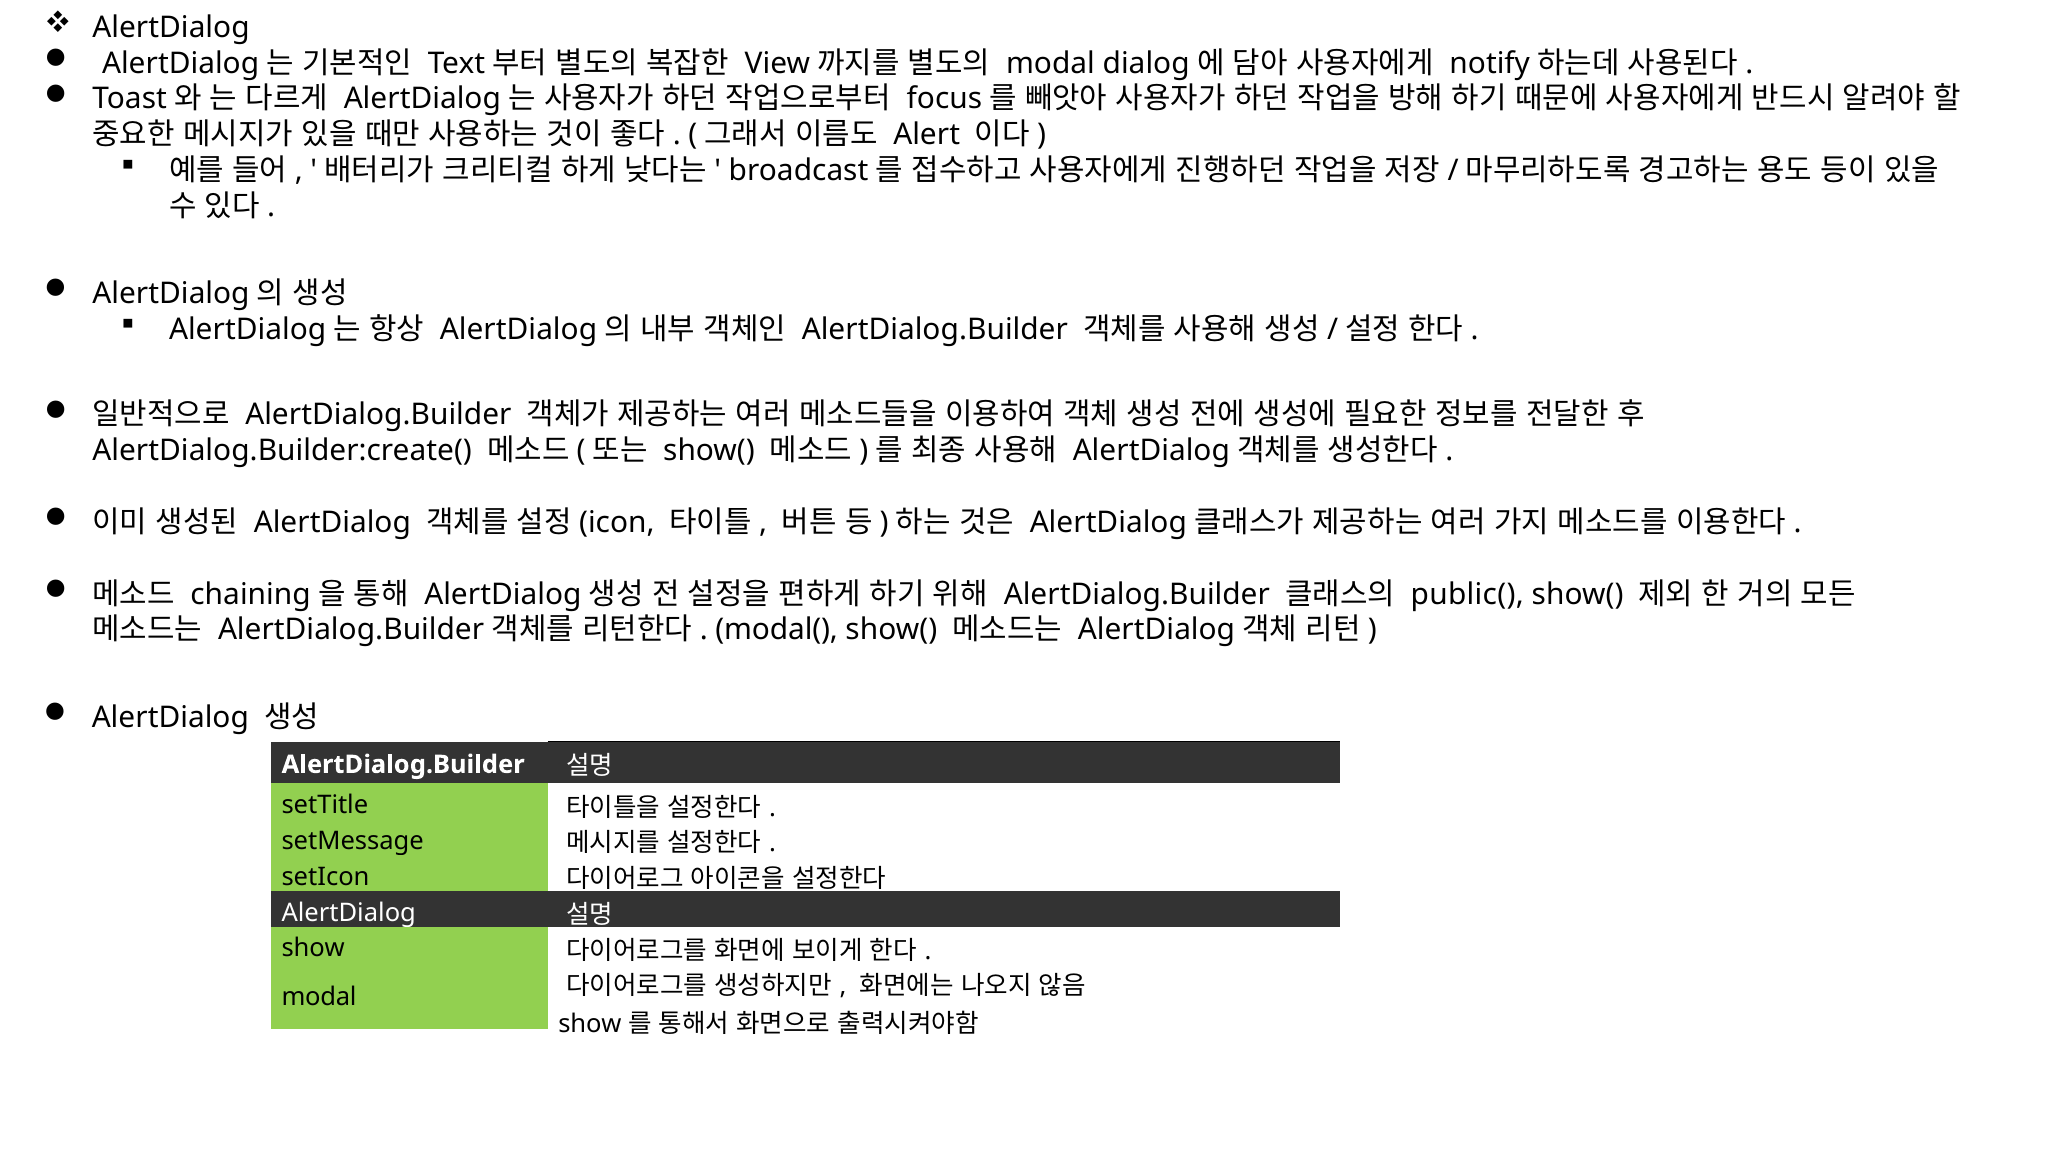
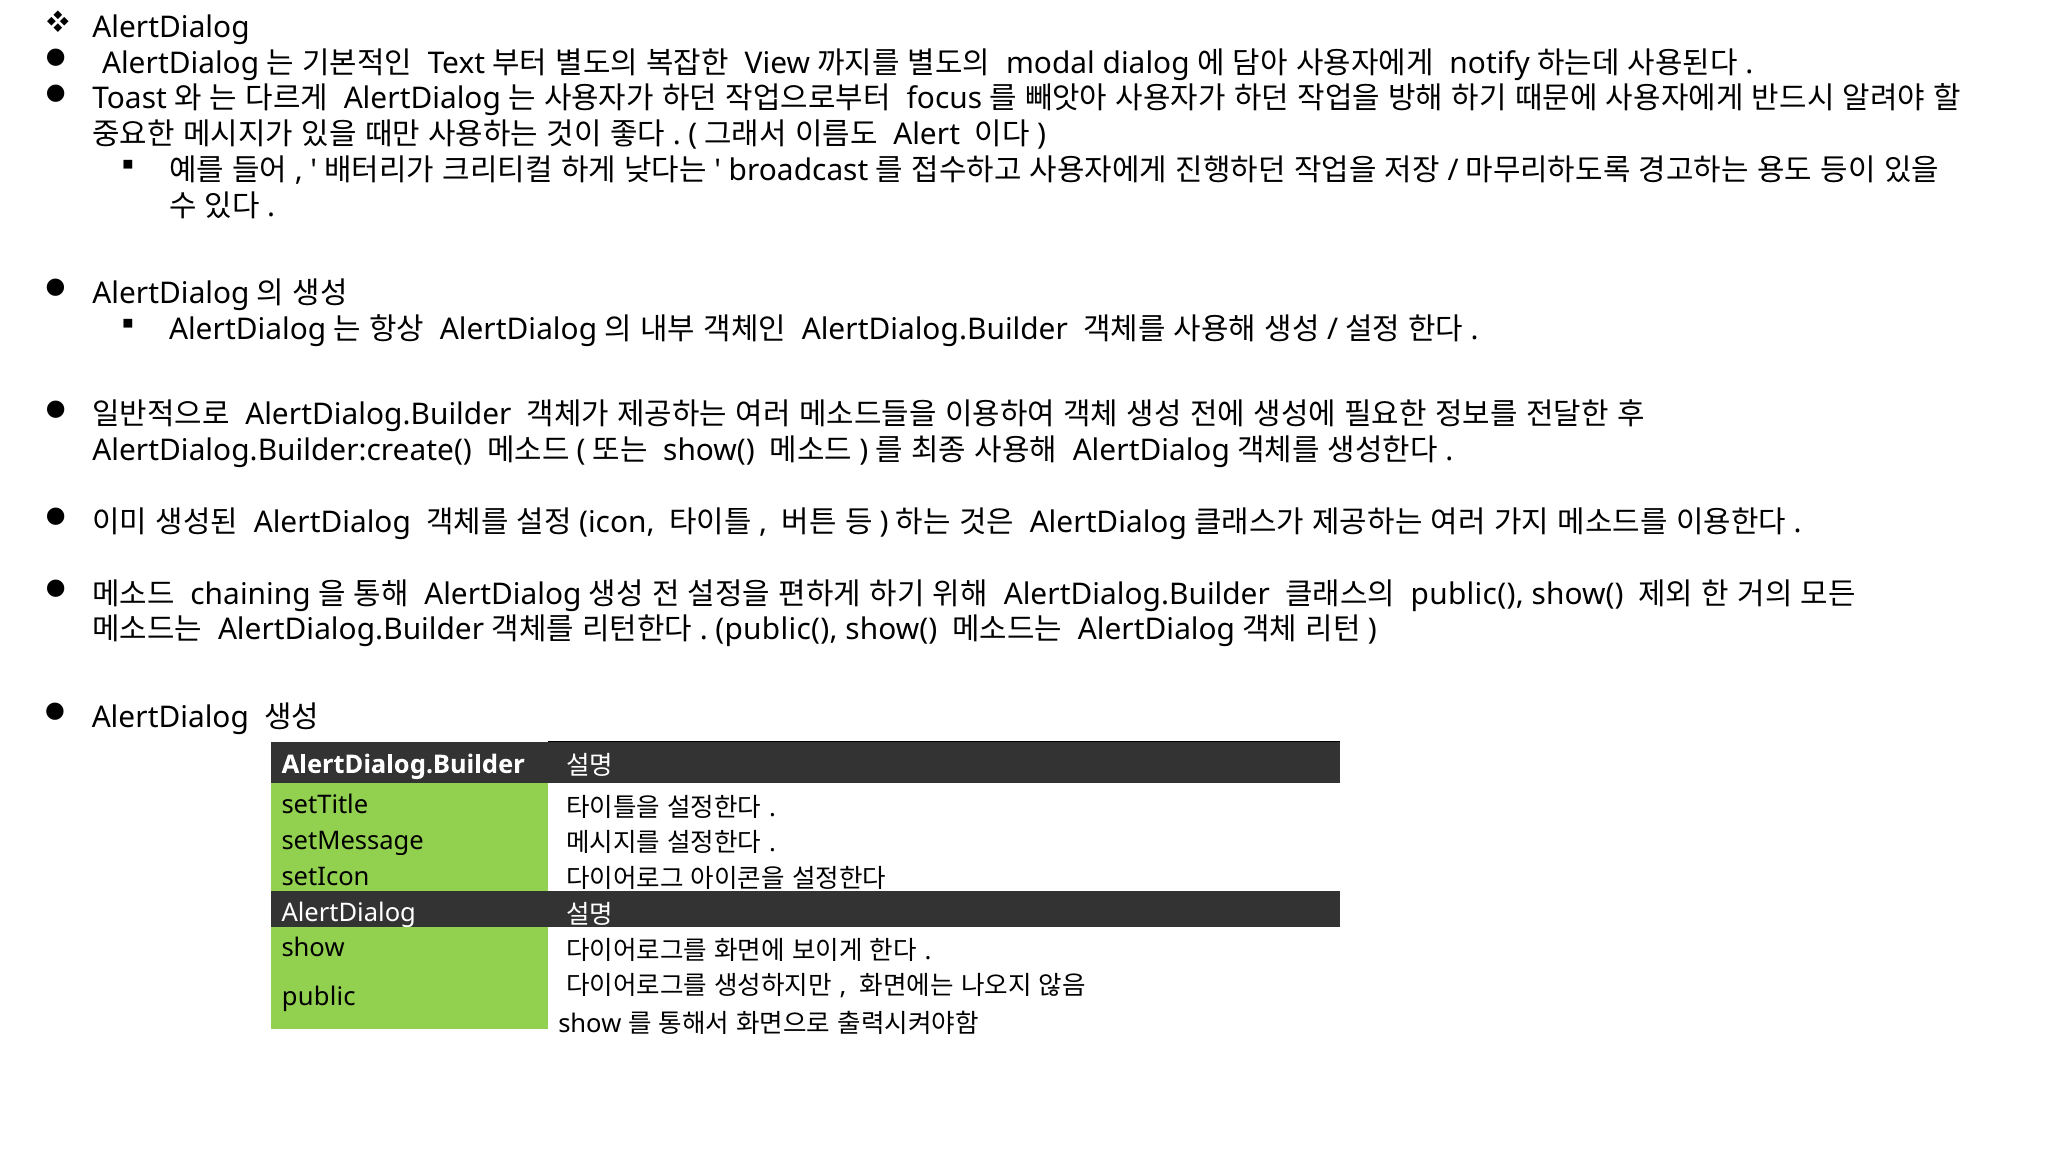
modal(: modal( -> public( (776, 630)
modal: modal -> public (319, 997)
